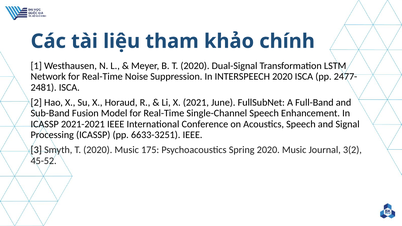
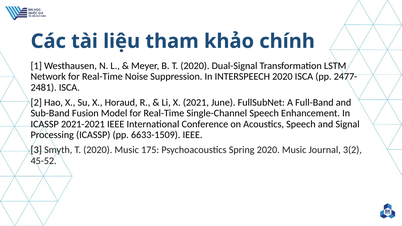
6633-3251: 6633-3251 -> 6633-1509 (156, 135)
